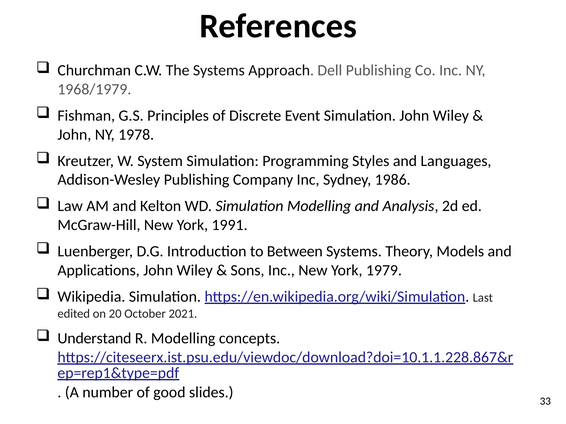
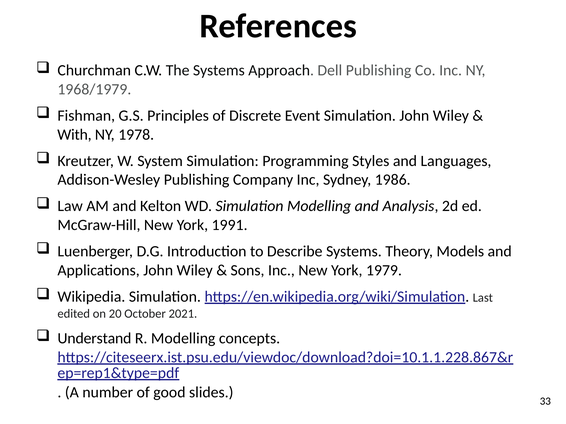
John: John -> With (74, 135)
Between: Between -> Describe (295, 252)
